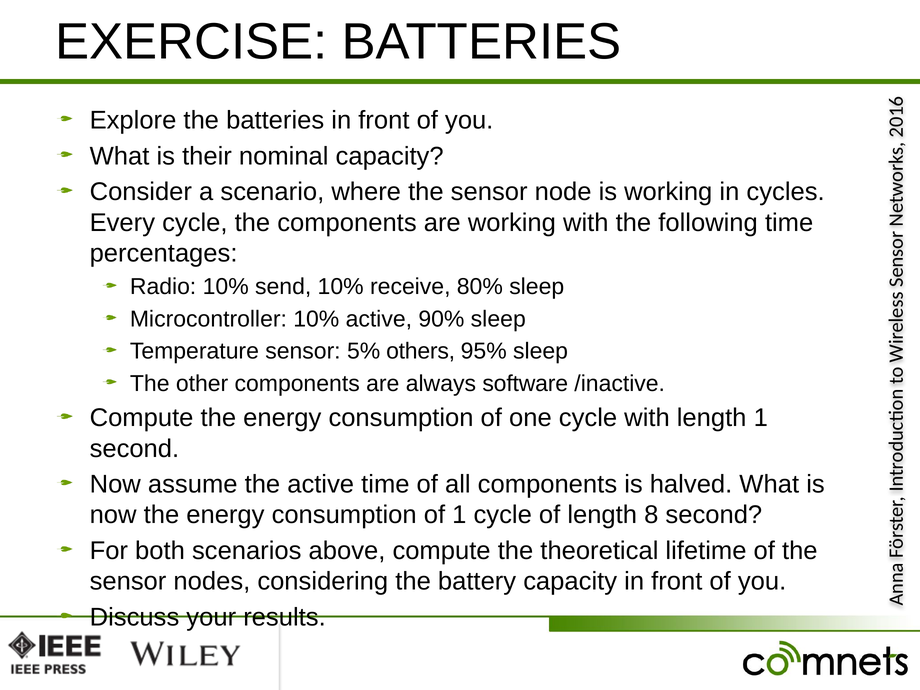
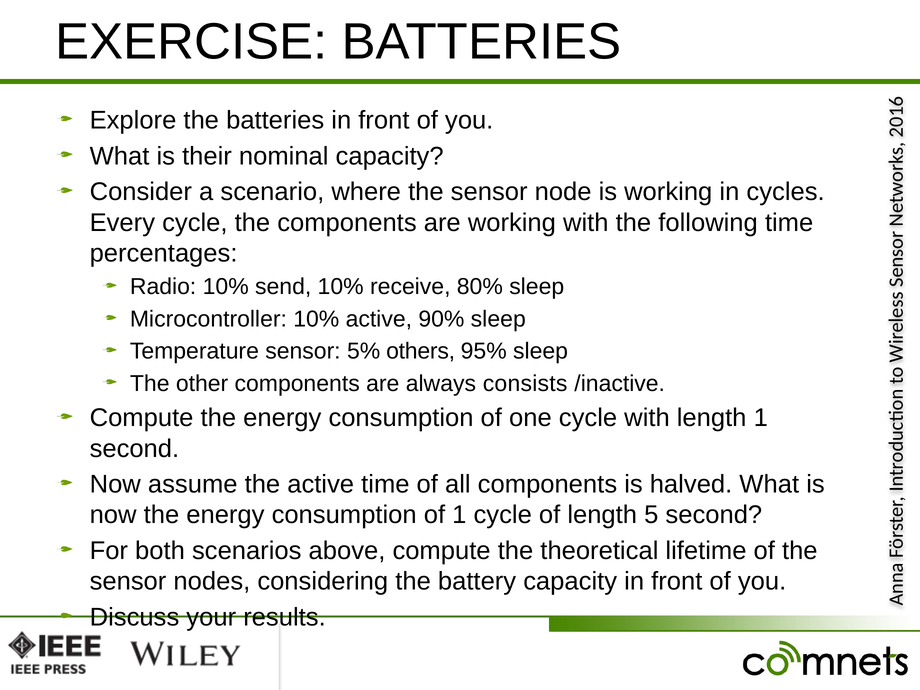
software: software -> consists (525, 383)
8: 8 -> 5 (651, 515)
